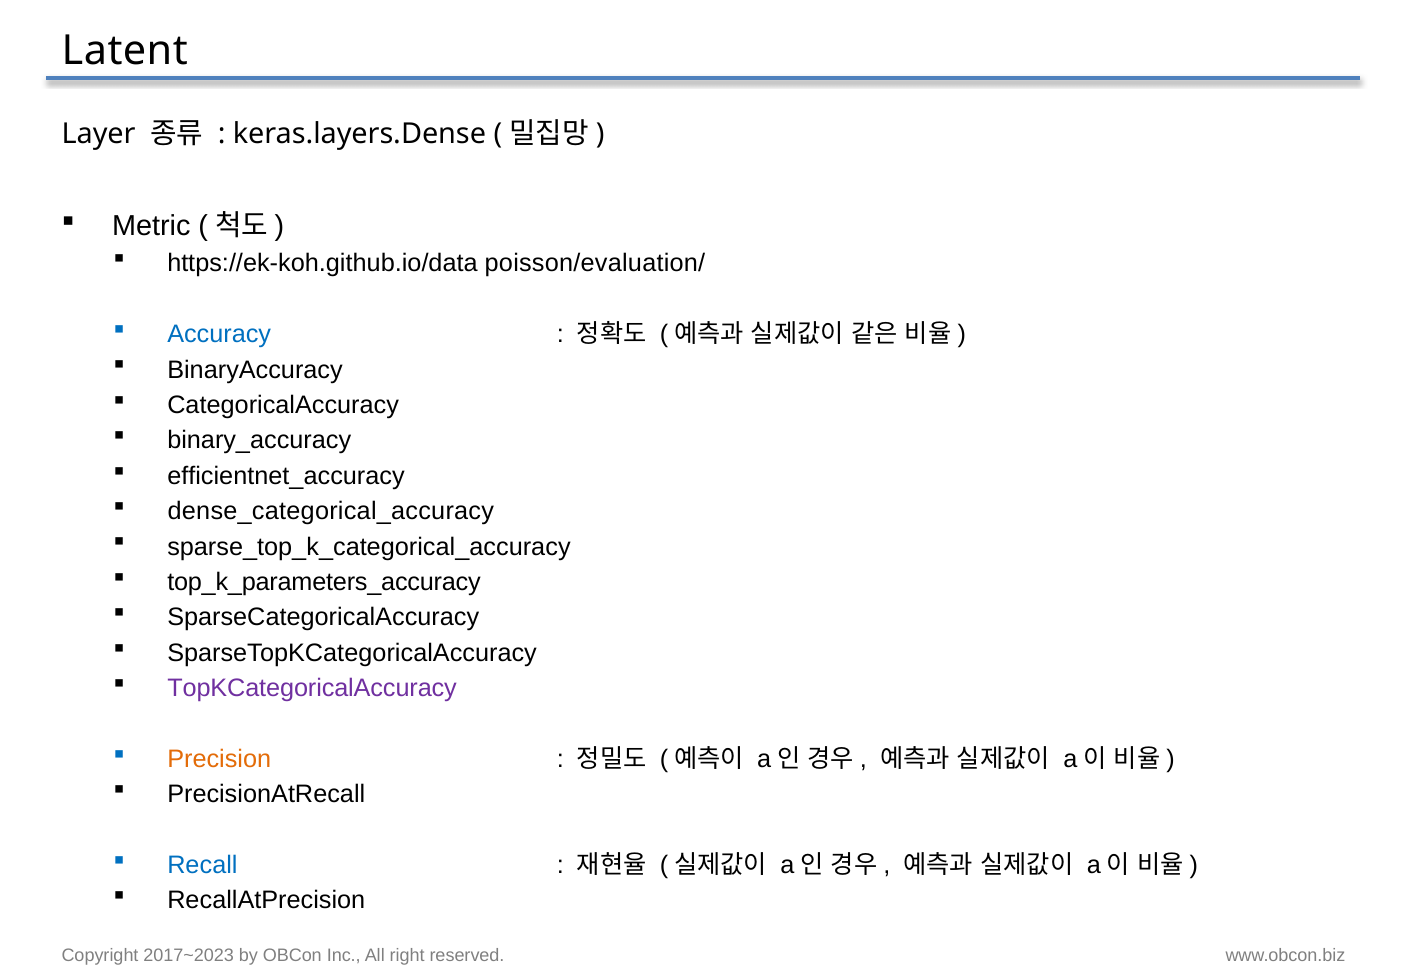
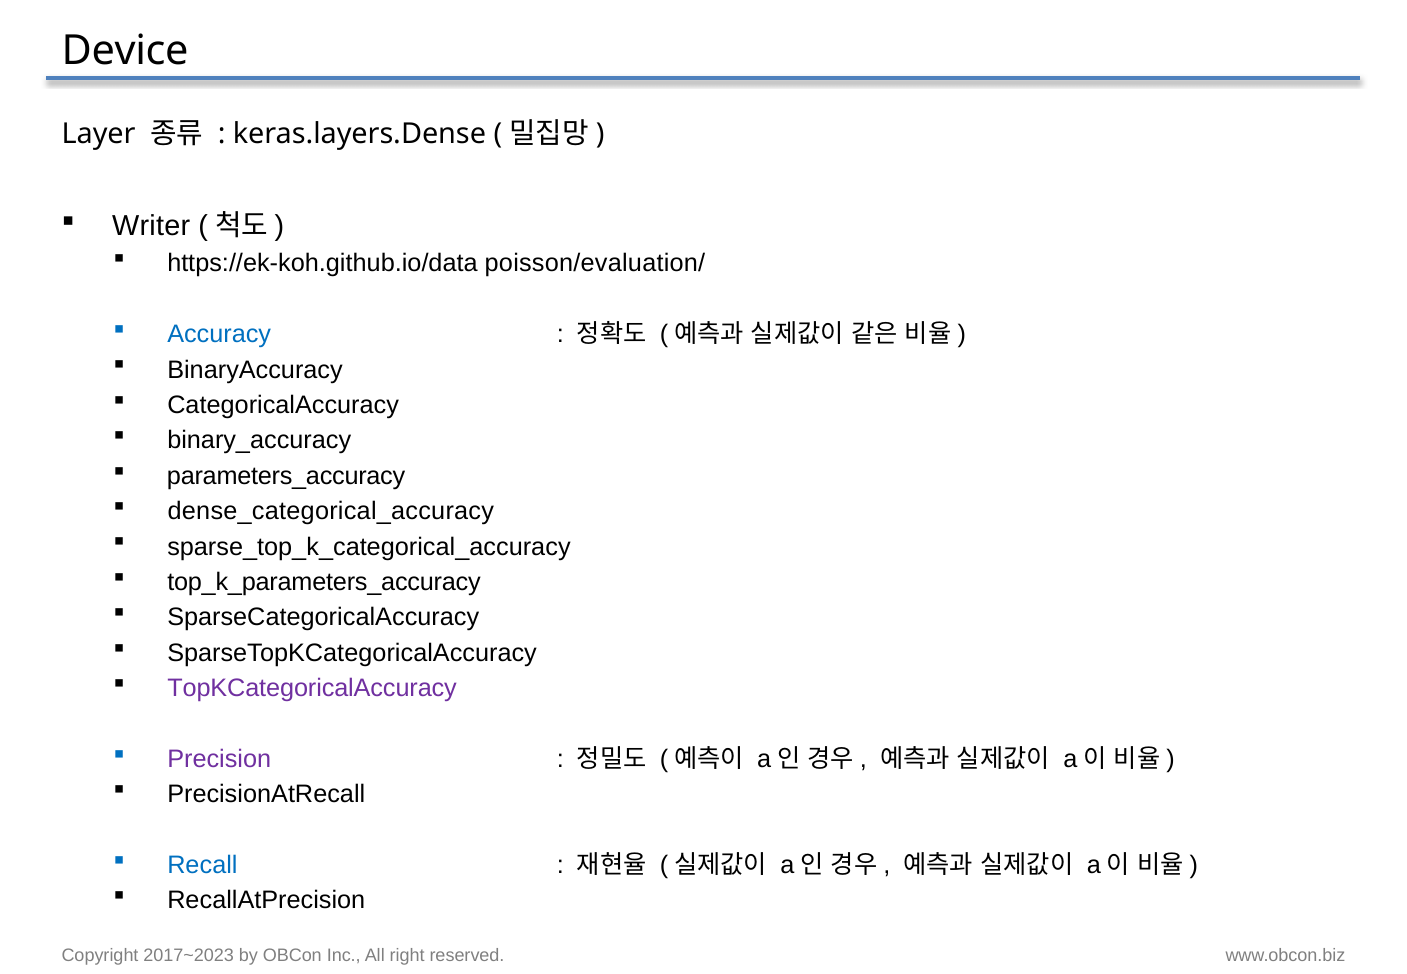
Latent: Latent -> Device (125, 51)
Metric: Metric -> Writer (151, 226)
efficientnet_accuracy: efficientnet_accuracy -> parameters_accuracy (286, 476)
Precision colour: orange -> purple (219, 759)
